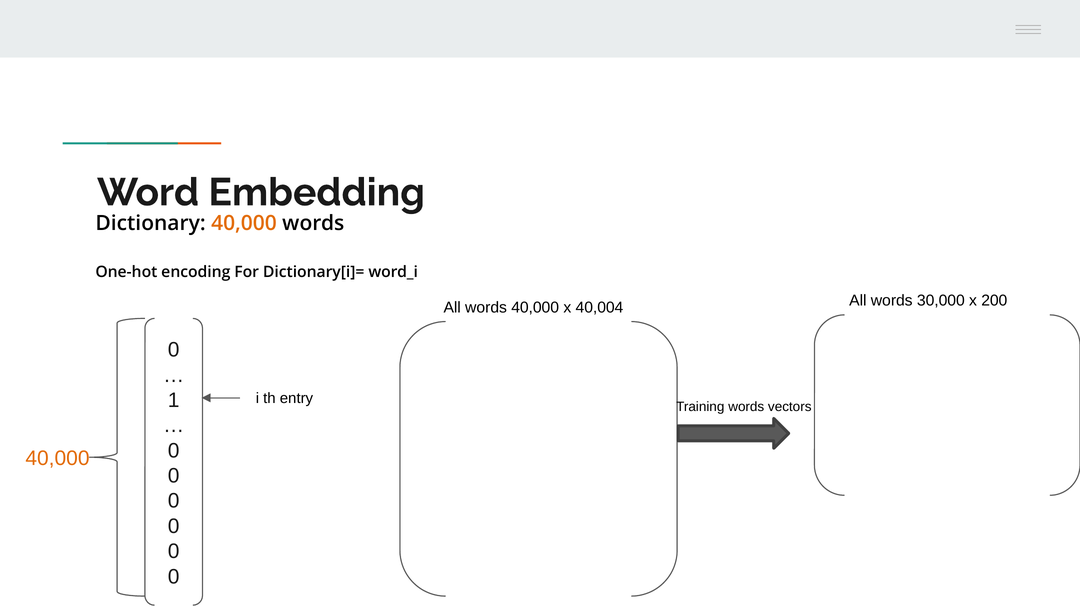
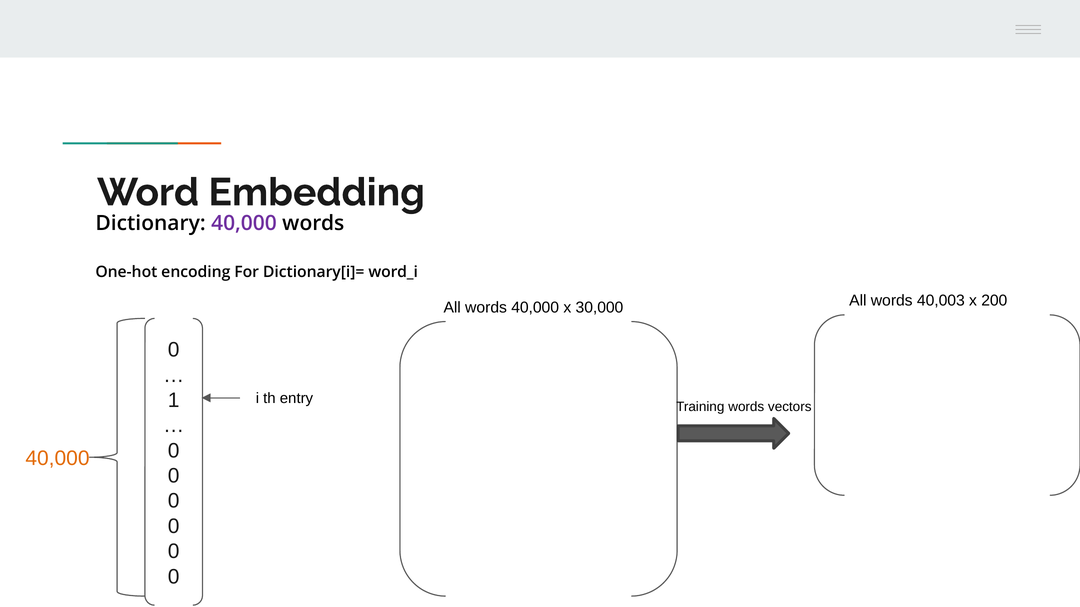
40,000 colour: orange -> purple (244, 224)
30,000: 30,000 -> 40,003 (941, 301)
40,004: 40,004 -> 30,000 (599, 308)
